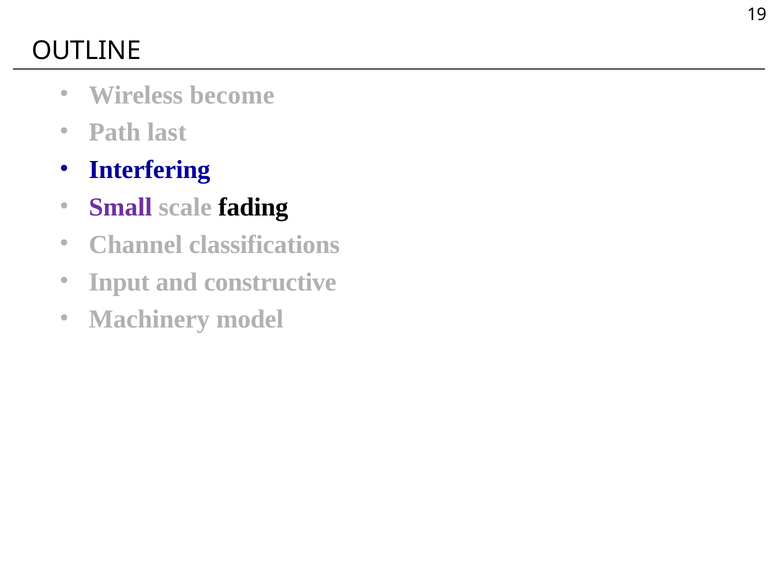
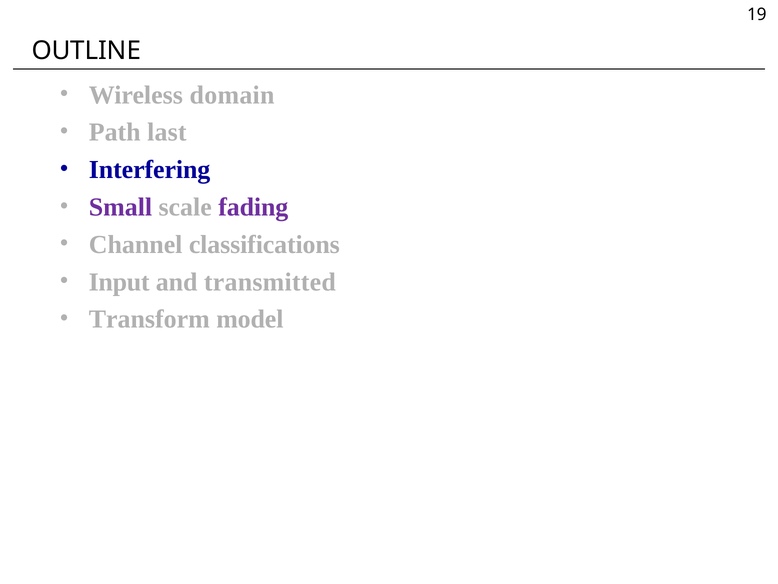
become: become -> domain (232, 95)
fading colour: black -> purple (253, 207)
constructive: constructive -> transmitted (270, 282)
Machinery: Machinery -> Transform (149, 319)
